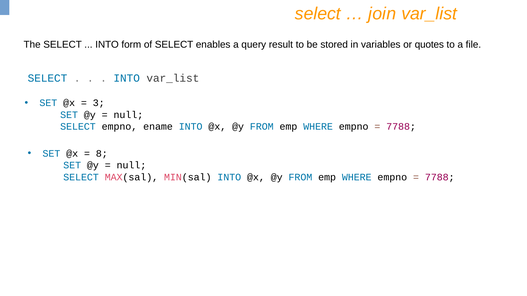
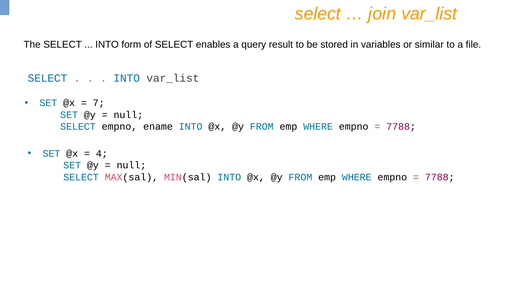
quotes: quotes -> similar (429, 45)
3: 3 -> 7 (99, 103)
8: 8 -> 4 (102, 154)
